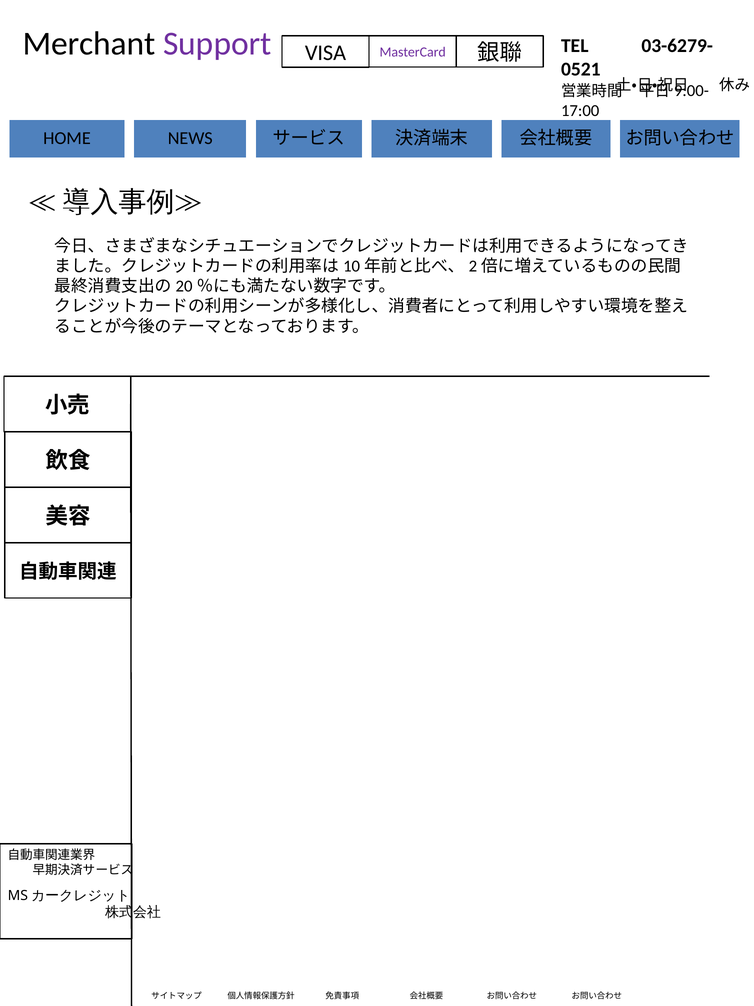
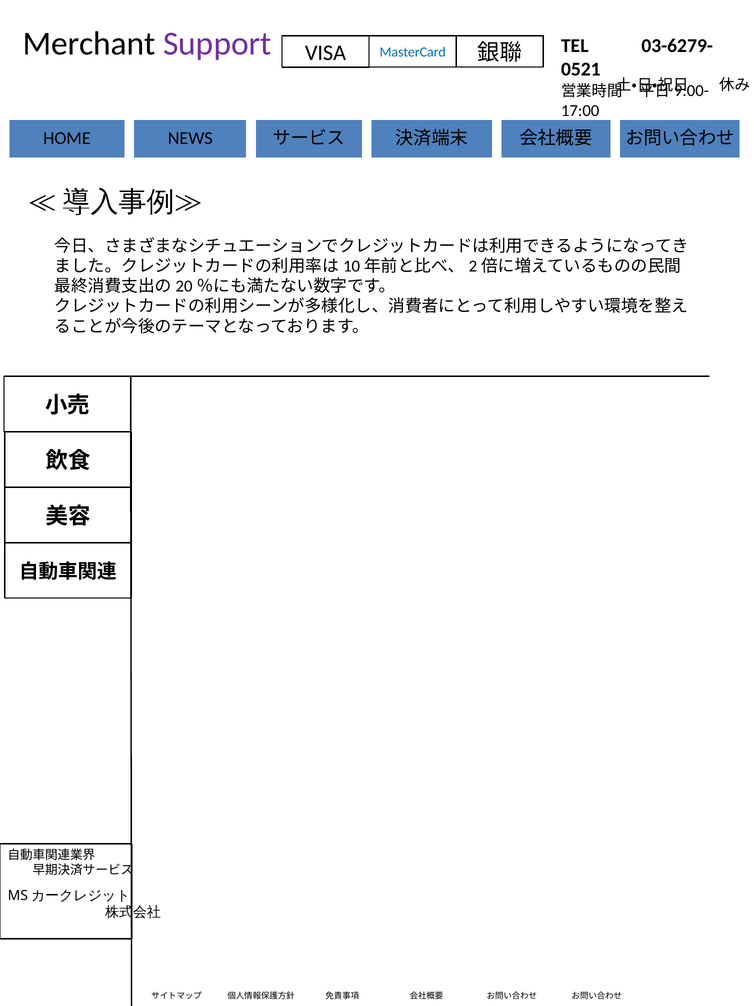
MasterCard colour: purple -> blue (413, 52)
